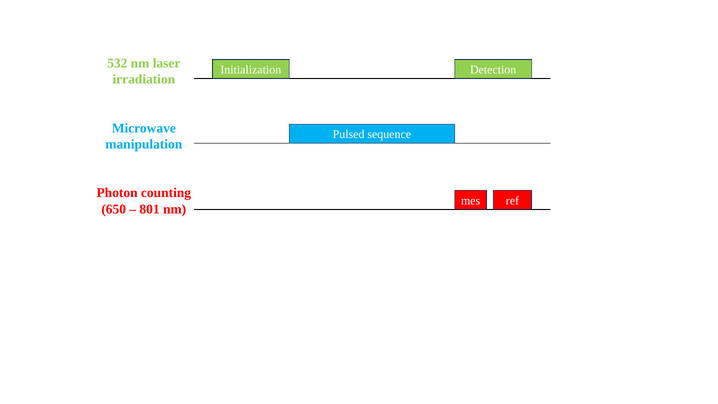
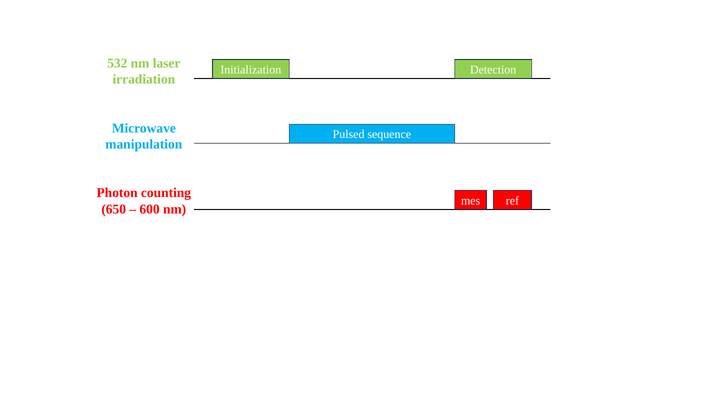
801: 801 -> 600 (150, 209)
